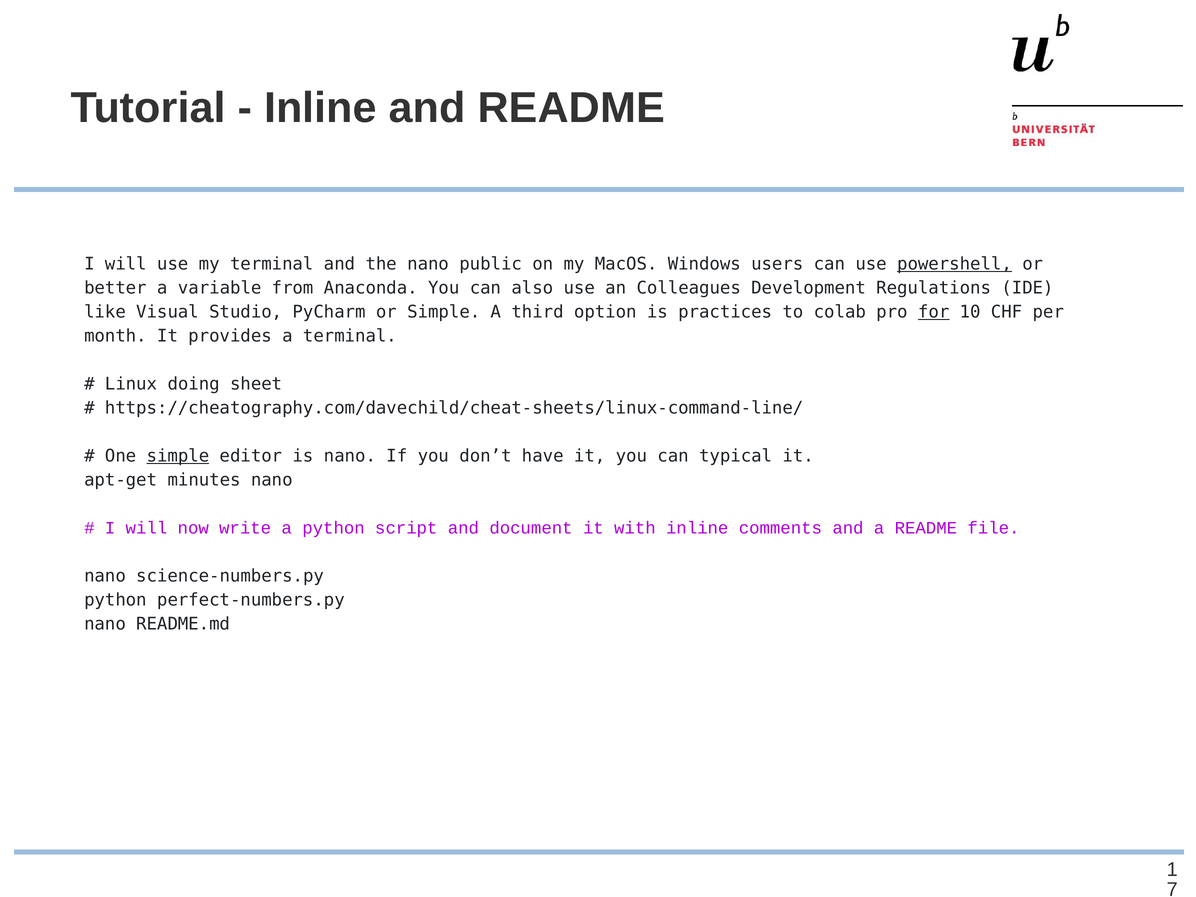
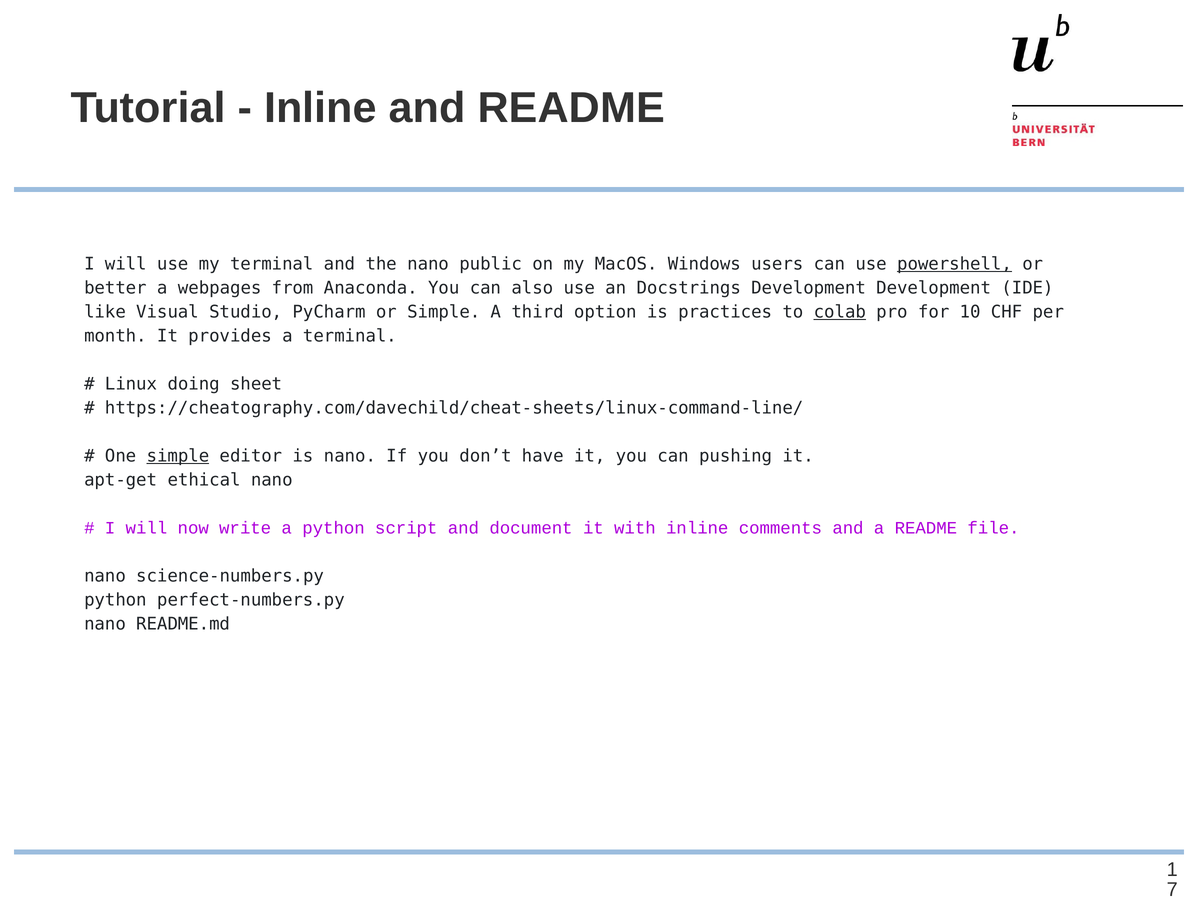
variable: variable -> webpages (220, 288)
Colleagues: Colleagues -> Docstrings (689, 288)
Development Regulations: Regulations -> Development (934, 288)
colab underline: none -> present (840, 312)
for underline: present -> none (934, 312)
typical: typical -> pushing (736, 456)
minutes: minutes -> ethical (204, 480)
